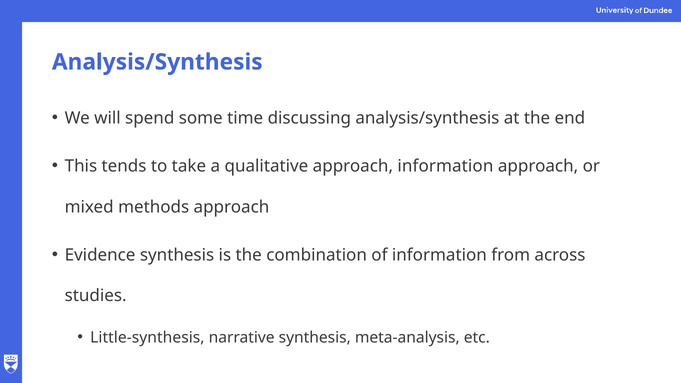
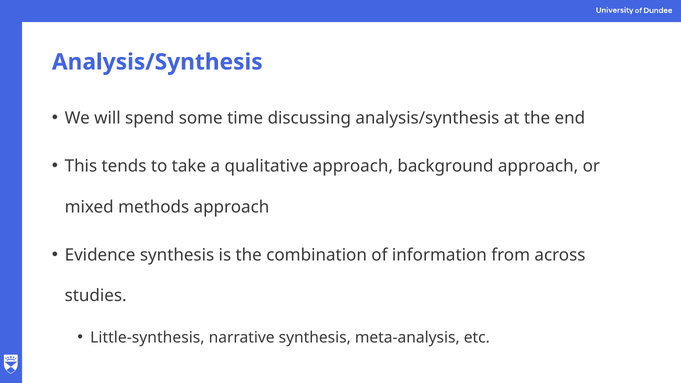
approach information: information -> background (446, 166)
